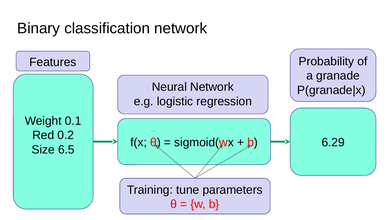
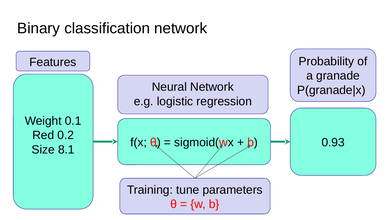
6.29: 6.29 -> 0.93 (333, 142)
6.5: 6.5 -> 8.1 (66, 149)
